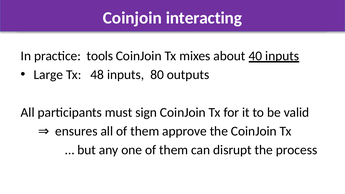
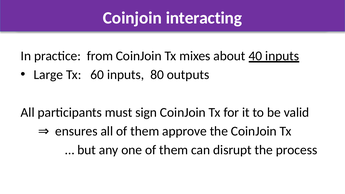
tools: tools -> from (100, 56)
48: 48 -> 60 (97, 75)
